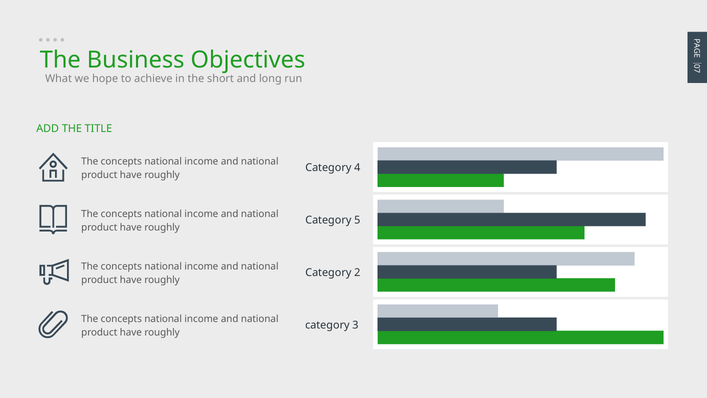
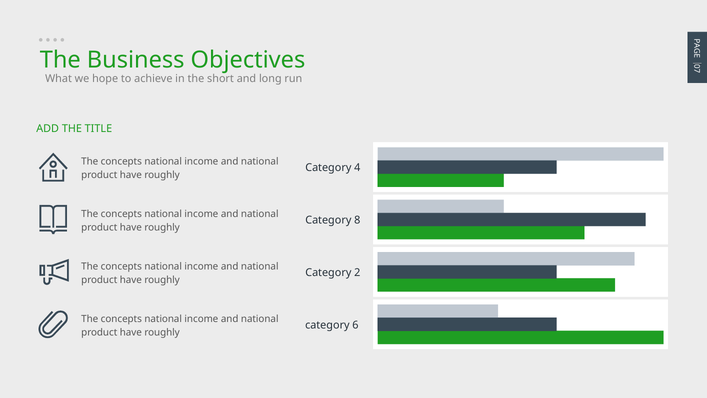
5: 5 -> 8 (357, 220)
3: 3 -> 6 (355, 325)
